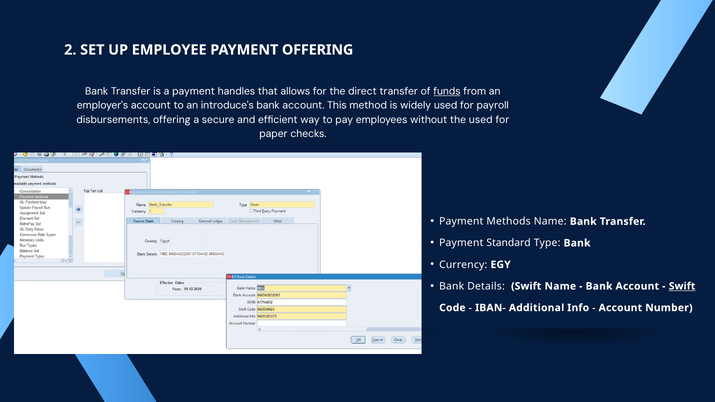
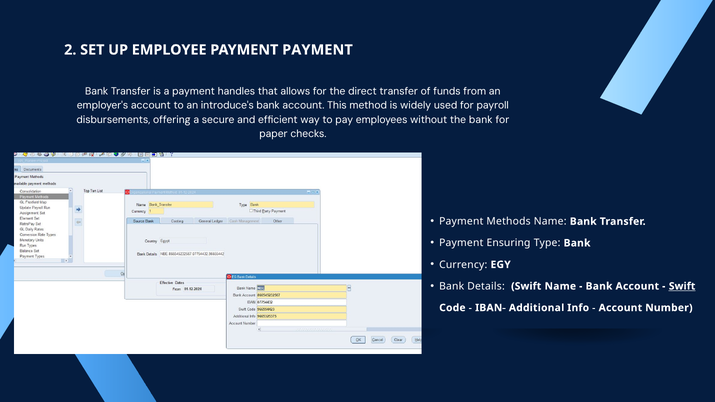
PAYMENT OFFERING: OFFERING -> PAYMENT (317, 50)
funds underline: present -> none (447, 91)
the used: used -> bank (481, 120)
Standard: Standard -> Ensuring (509, 243)
